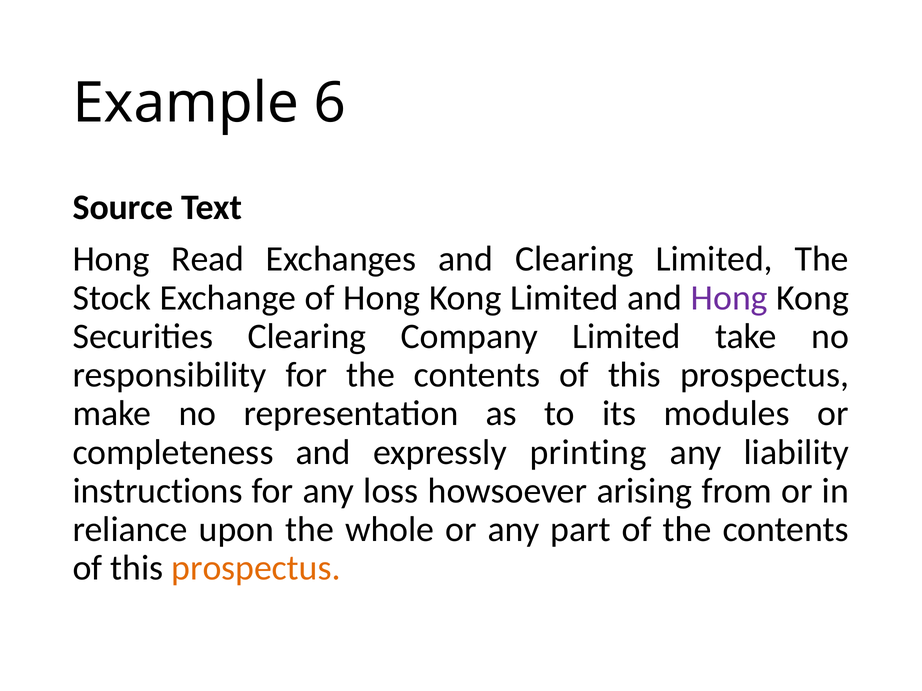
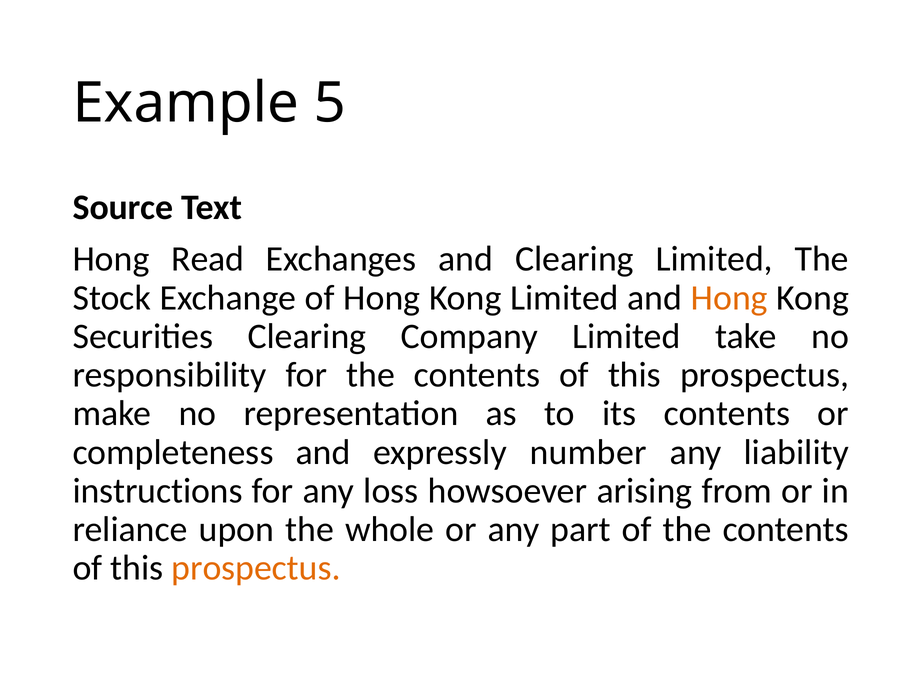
6: 6 -> 5 (330, 103)
Hong colour: purple -> orange (729, 298)
its modules: modules -> contents (727, 414)
printing: printing -> number (588, 453)
